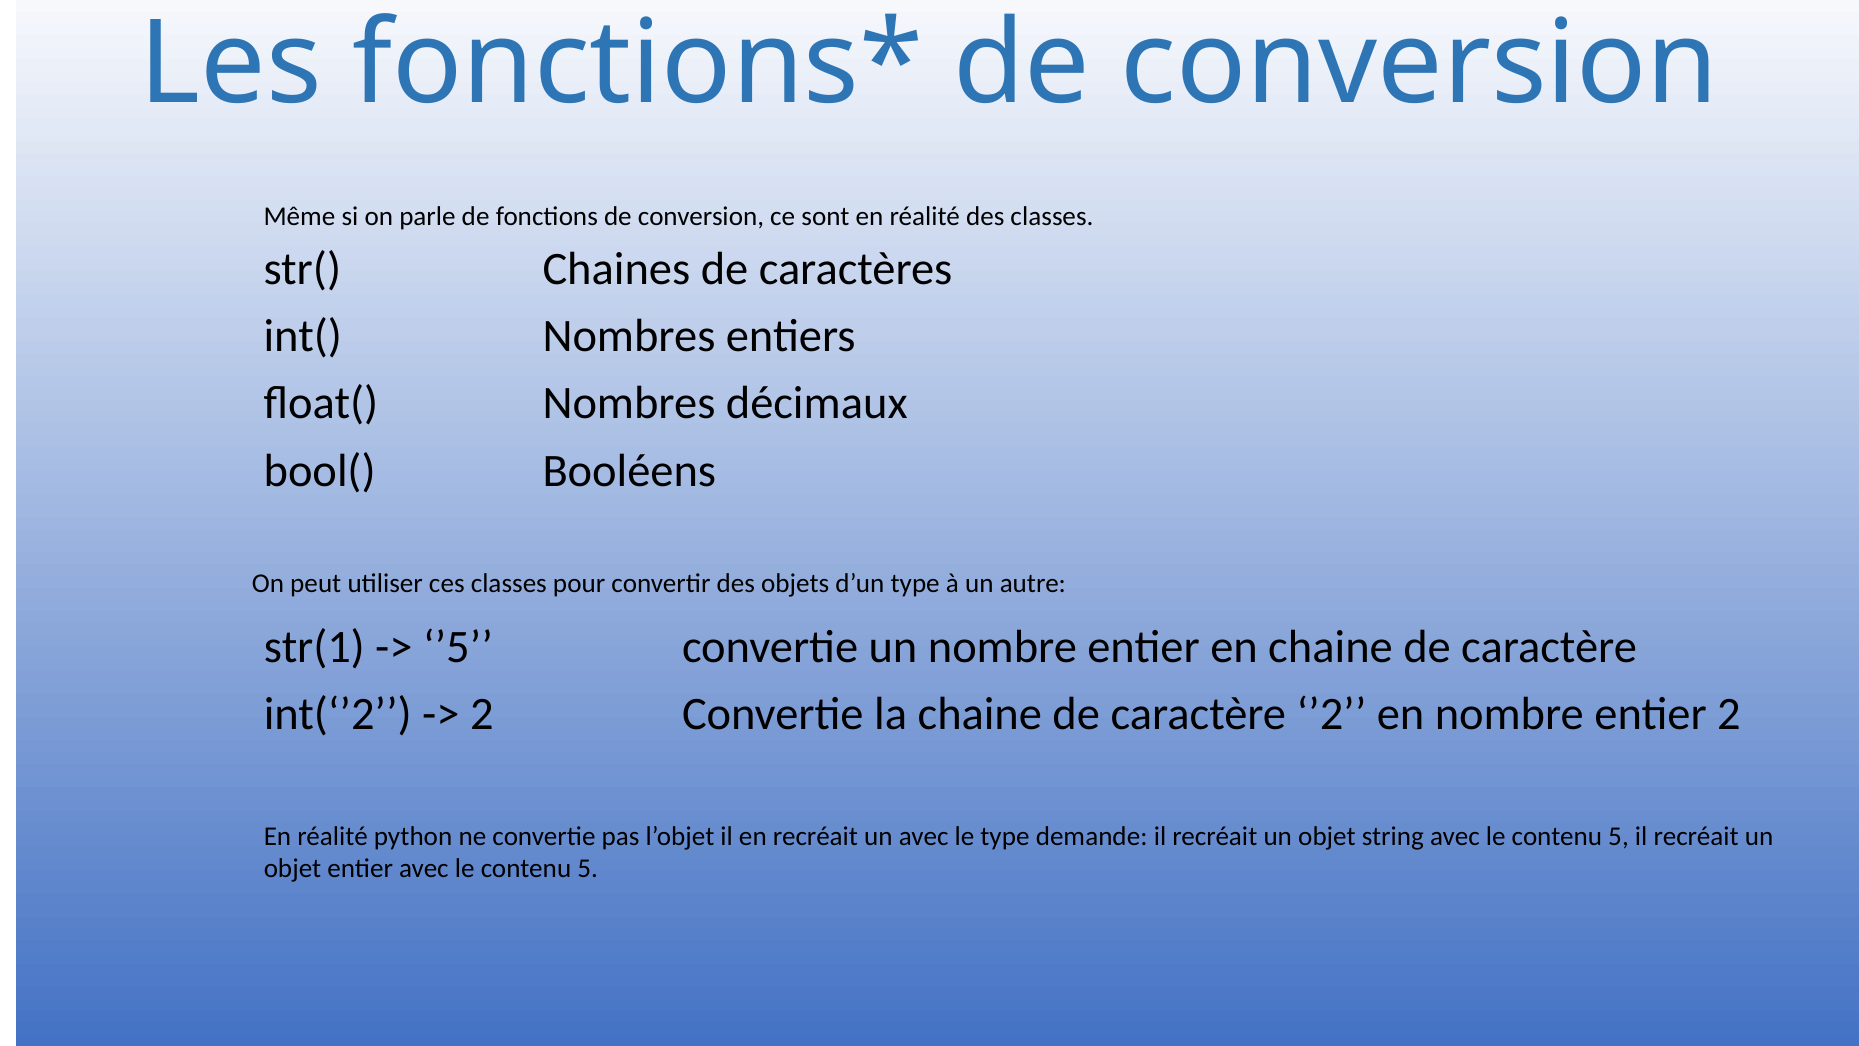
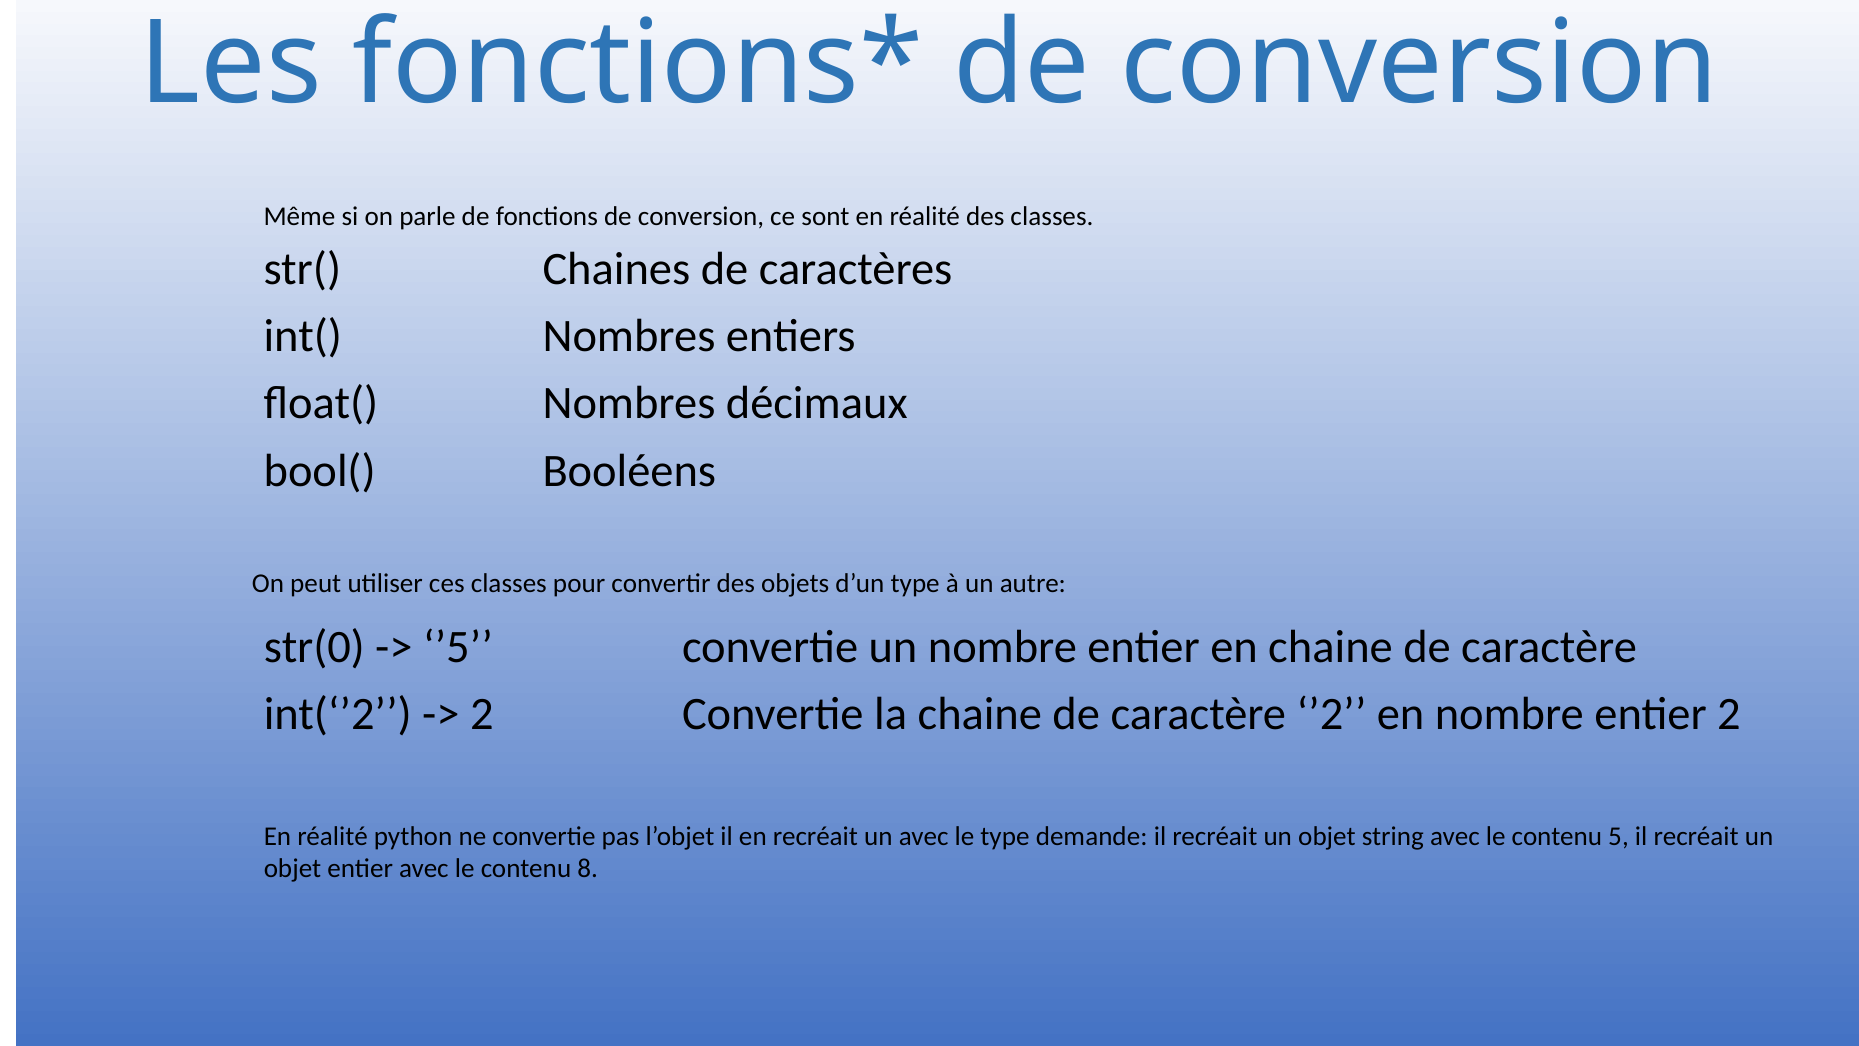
str(1: str(1 -> str(0 (314, 647)
5: 5 -> 8 (588, 869)
